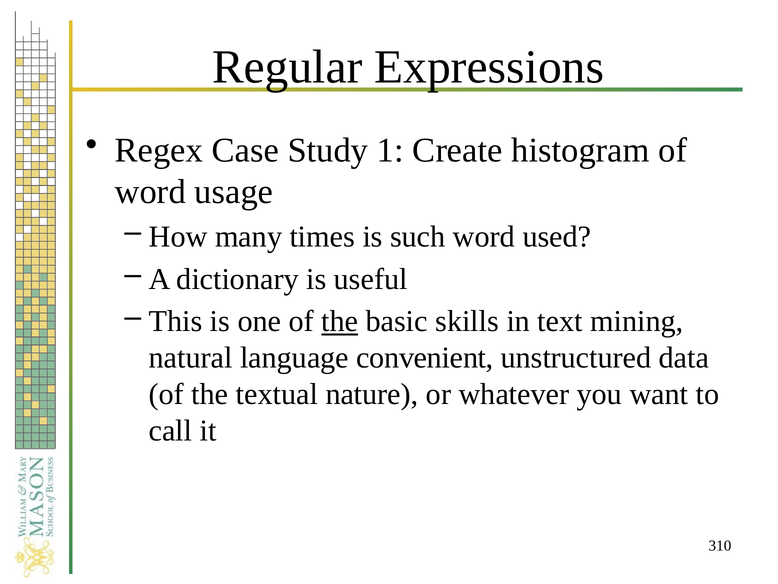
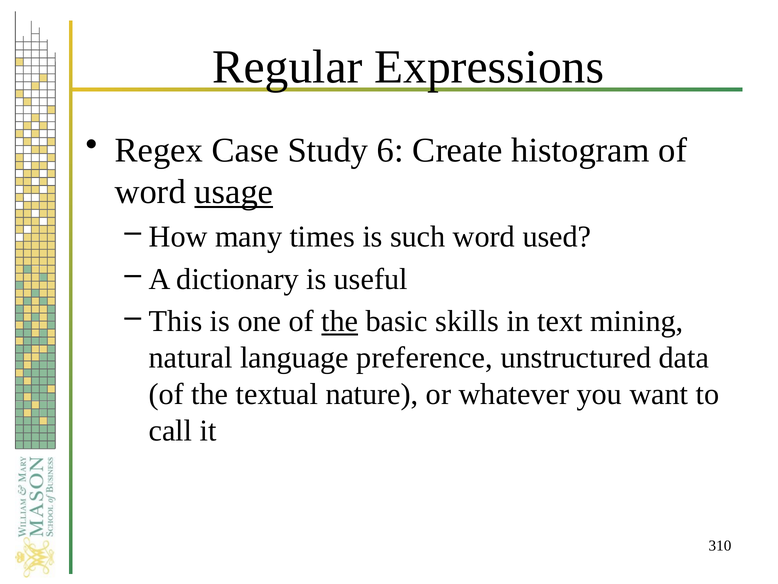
1: 1 -> 6 (390, 150)
usage underline: none -> present (234, 192)
convenient: convenient -> preference (425, 358)
